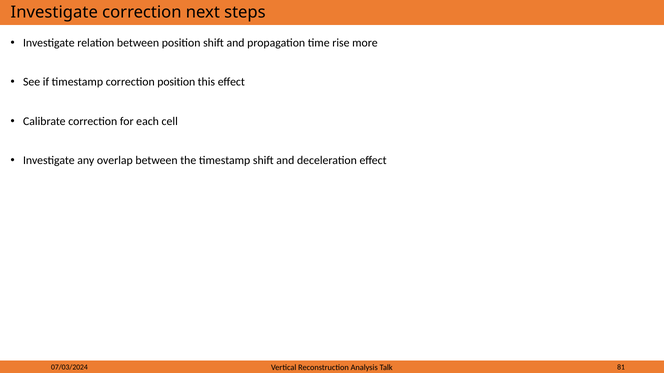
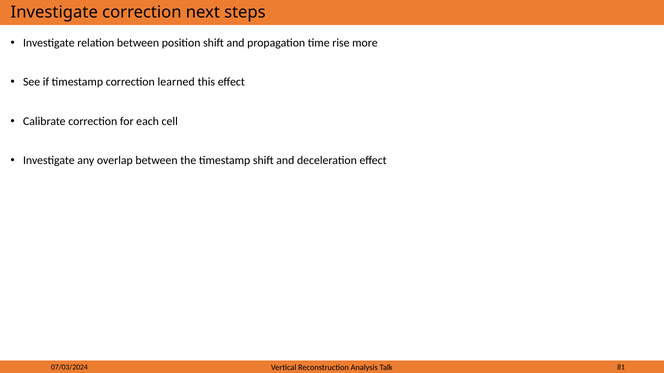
correction position: position -> learned (176, 82)
